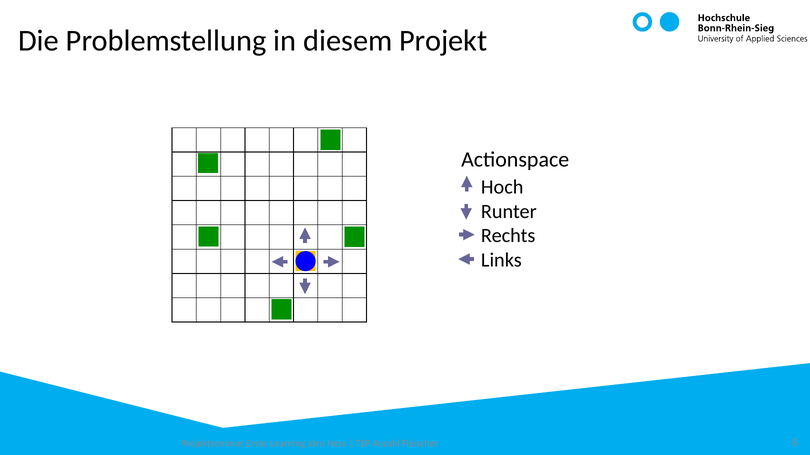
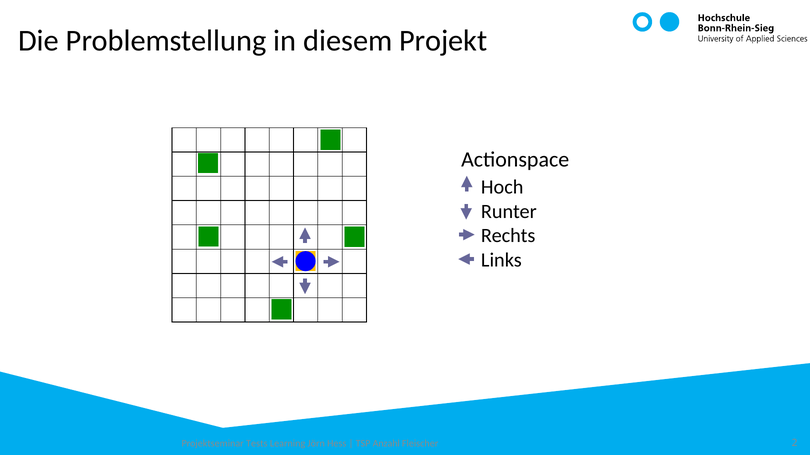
Erste: Erste -> Tests (257, 444)
6: 6 -> 2 (795, 443)
